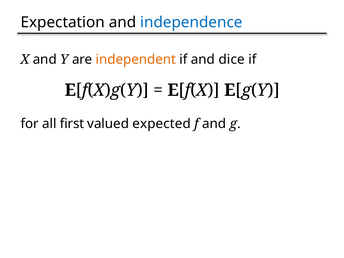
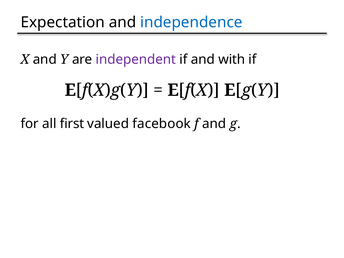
independent colour: orange -> purple (136, 60)
dice: dice -> with (232, 60)
expected: expected -> facebook (162, 124)
